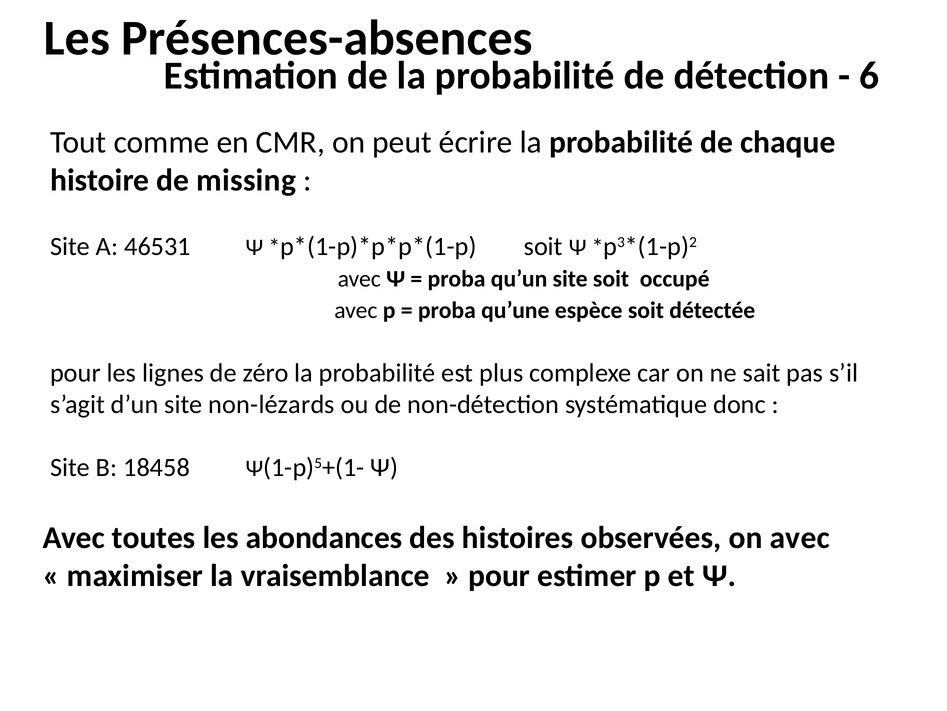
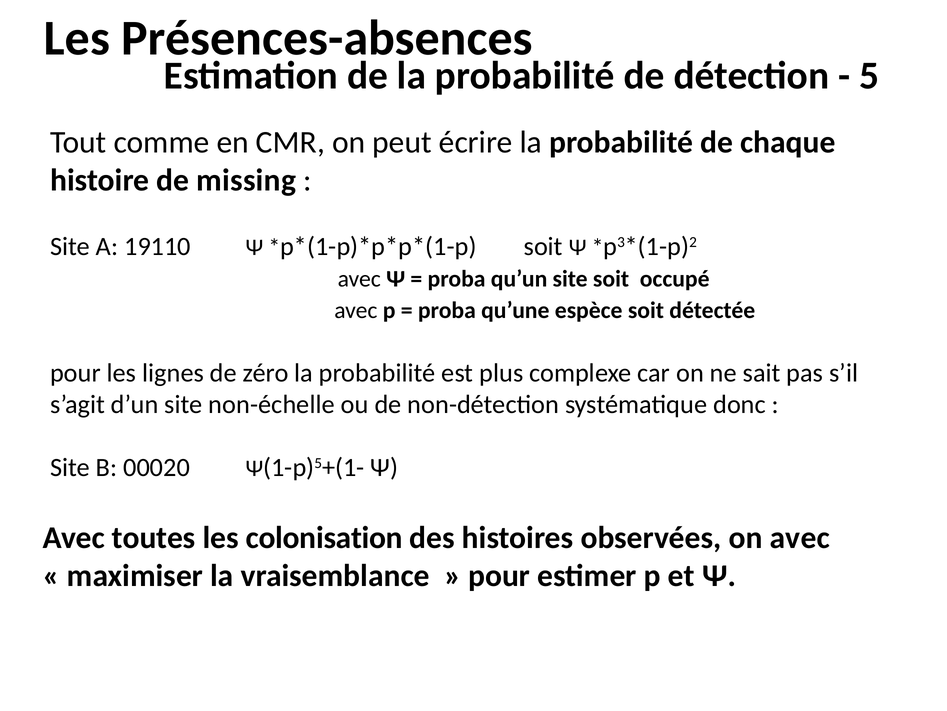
6: 6 -> 5 (869, 75)
46531: 46531 -> 19110 (157, 246)
non-lézards: non-lézards -> non-échelle (272, 404)
18458: 18458 -> 00020 (157, 467)
abondances: abondances -> colonisation (324, 537)
